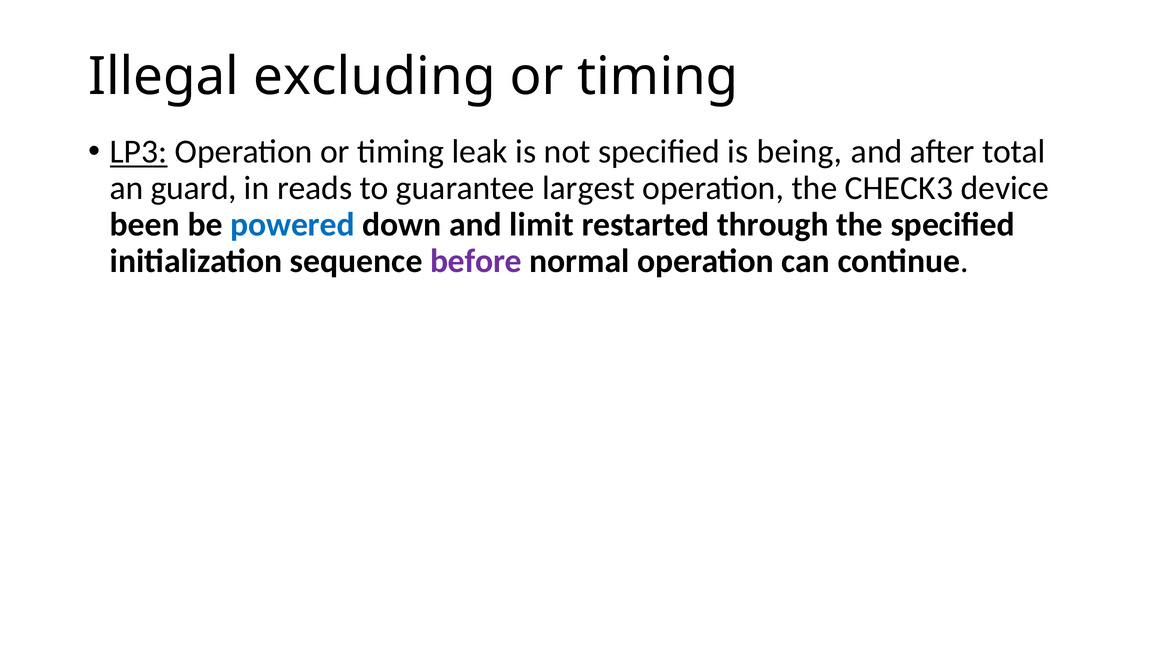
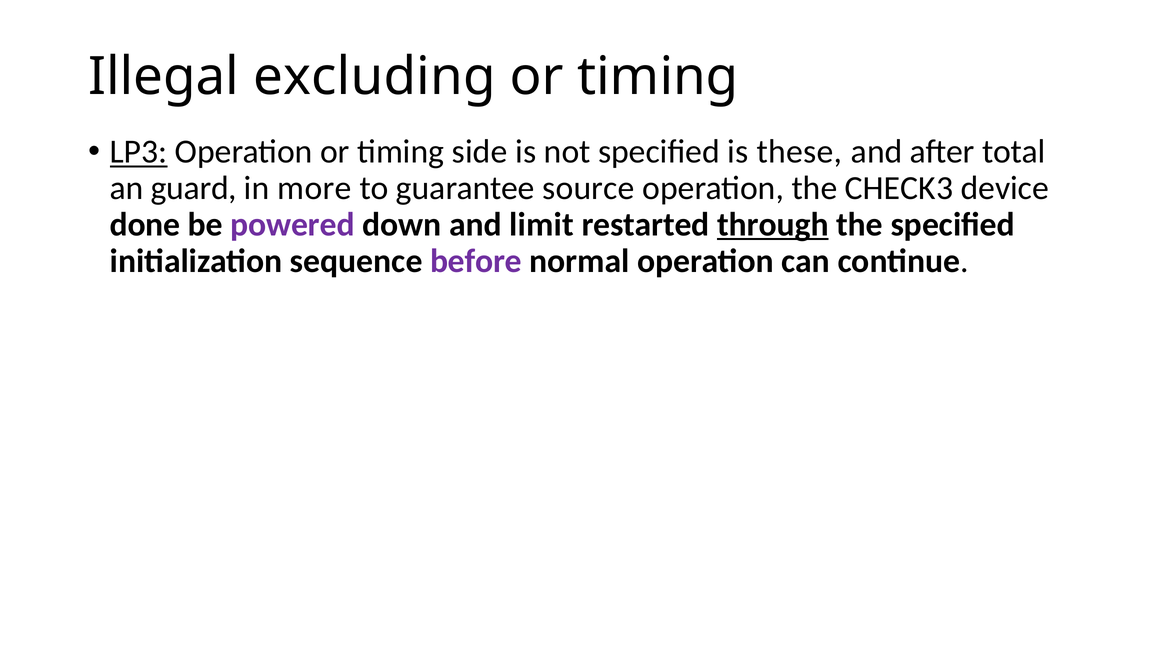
leak: leak -> side (480, 152)
being: being -> these (799, 152)
reads: reads -> more (314, 188)
largest: largest -> source (588, 188)
been: been -> done (145, 225)
powered colour: blue -> purple (292, 225)
through underline: none -> present (773, 225)
